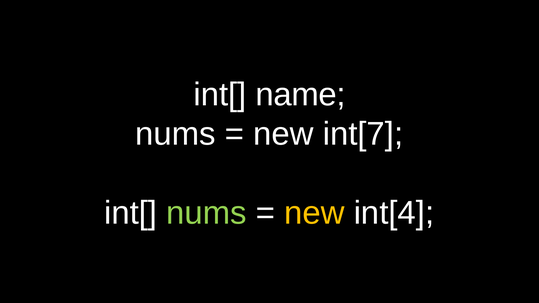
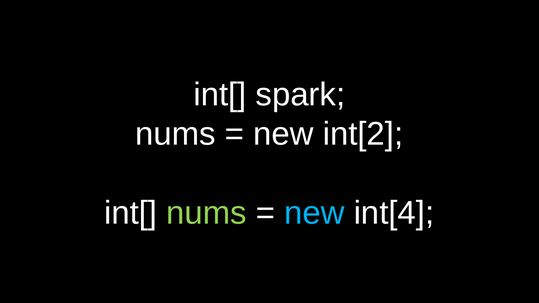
name: name -> spark (300, 95)
int[7: int[7 -> int[2 (363, 134)
new colour: yellow -> light blue (314, 213)
